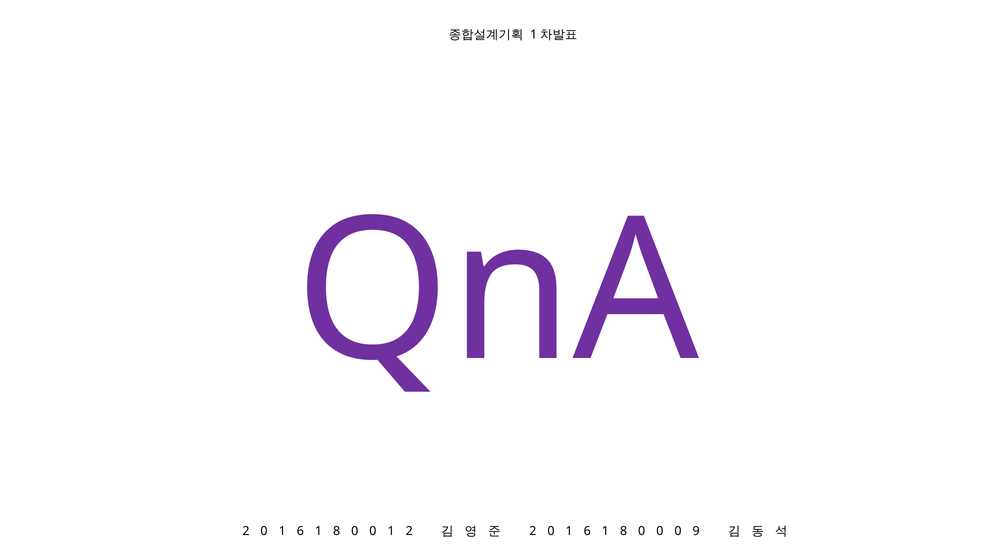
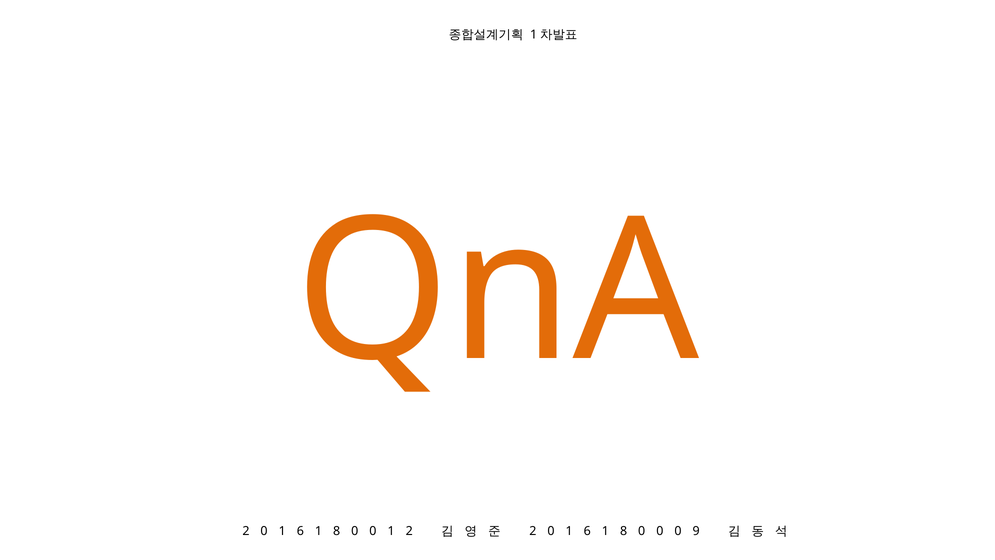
QnA colour: purple -> orange (497, 292)
